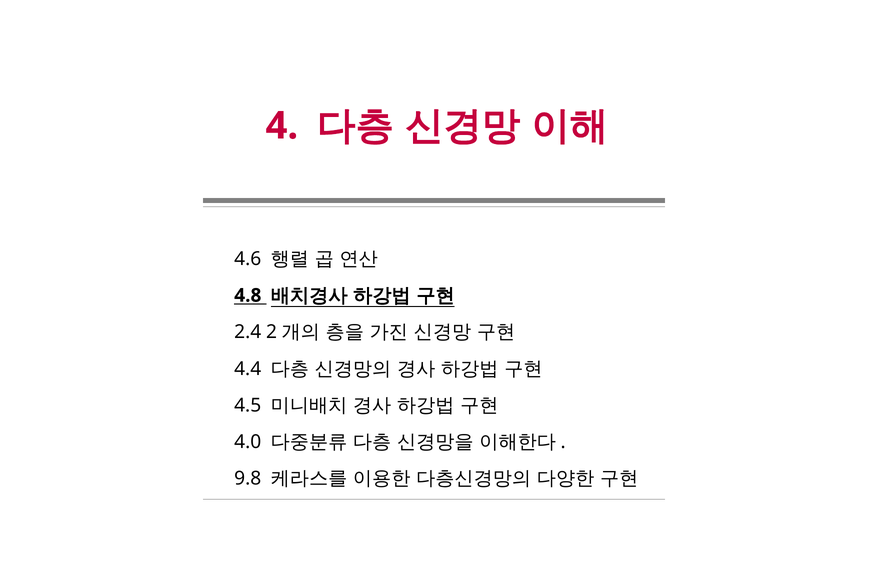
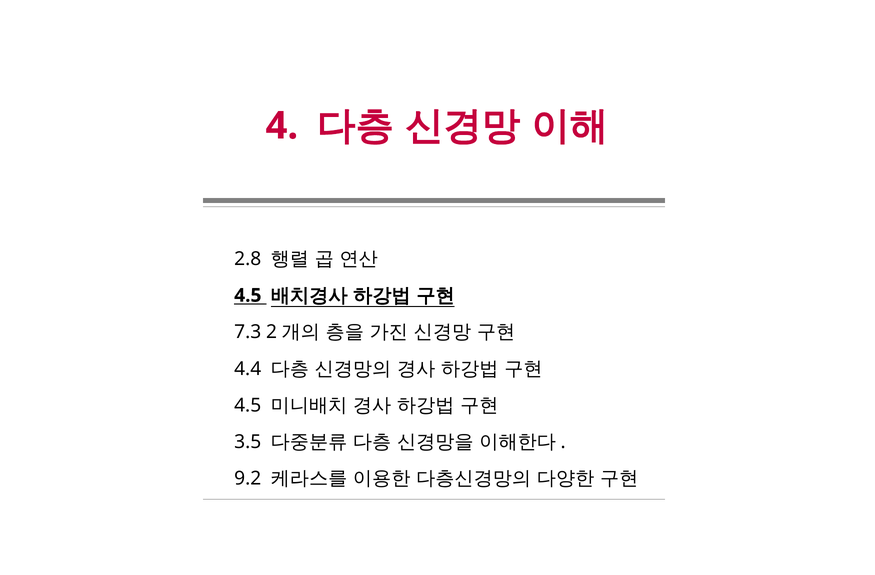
4.6: 4.6 -> 2.8 (248, 259)
4.8: 4.8 -> 4.5 (248, 295)
2.4: 2.4 -> 7.3 (248, 332)
4.0: 4.0 -> 3.5 (248, 442)
9.8: 9.8 -> 9.2 (248, 478)
